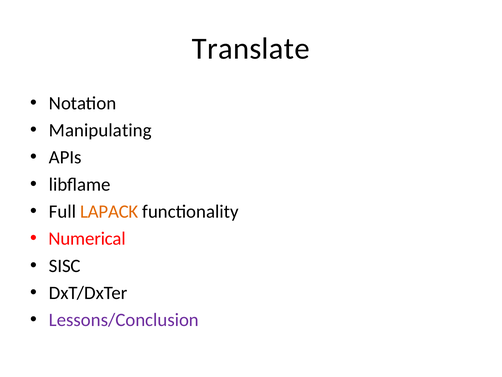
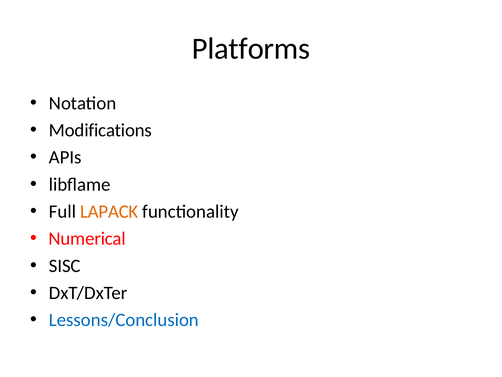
Translate: Translate -> Platforms (251, 49)
Manipulating: Manipulating -> Modifications (100, 130)
Lessons/Conclusion colour: purple -> blue (124, 320)
